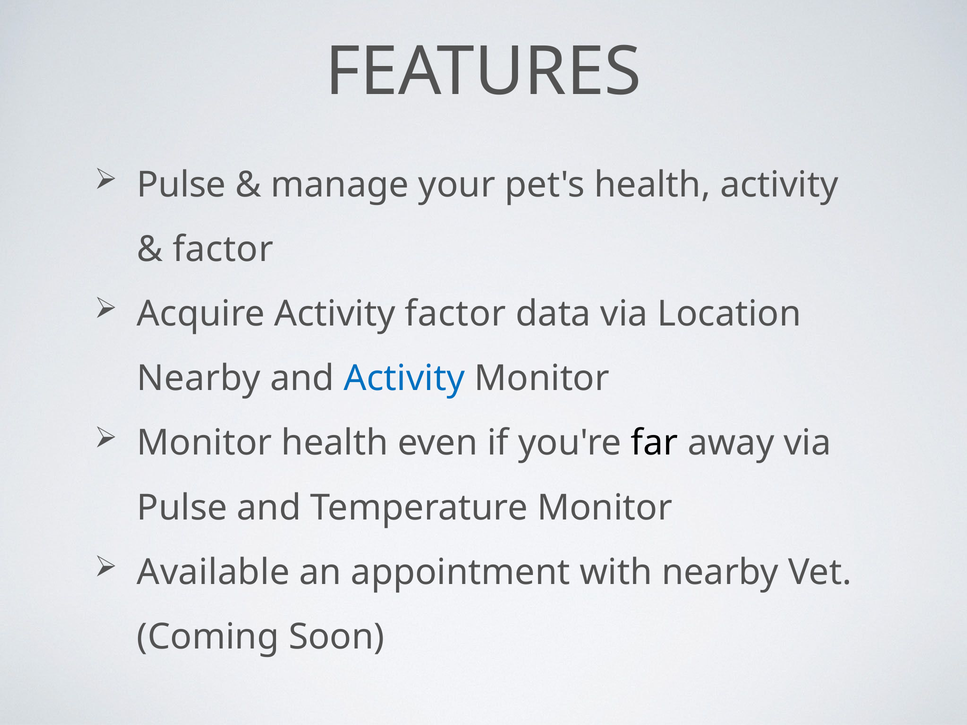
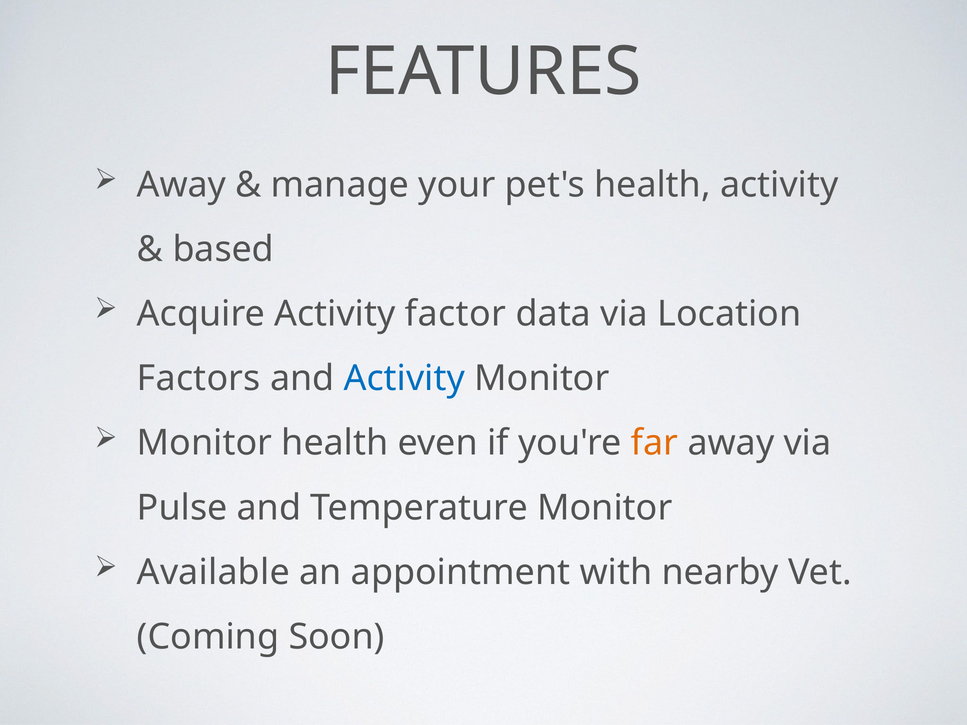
Pulse: Pulse -> Away (181, 185)
factor: factor -> based (223, 249)
Nearby: Nearby -> Factors (199, 379)
far colour: black -> orange (655, 443)
